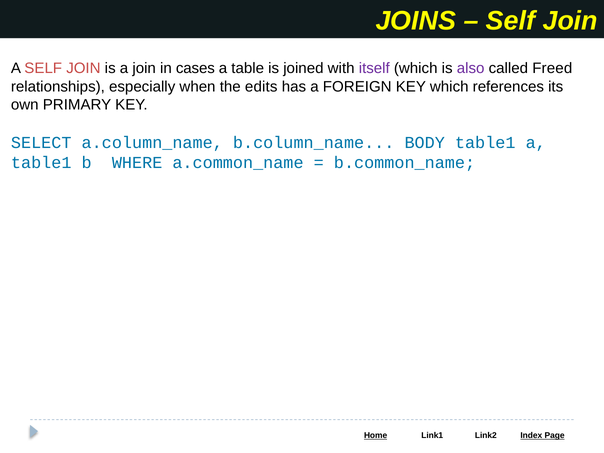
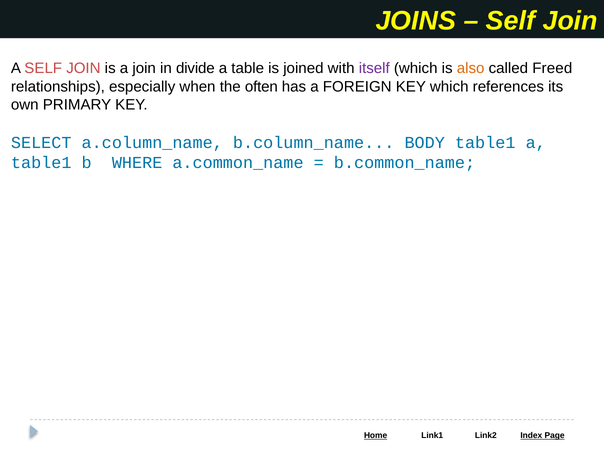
cases: cases -> divide (195, 68)
also colour: purple -> orange (471, 68)
edits: edits -> often (261, 87)
